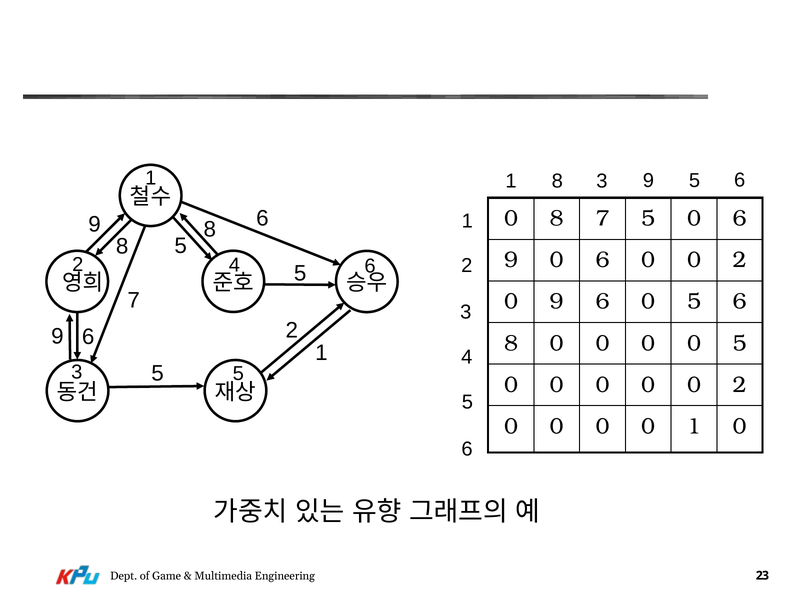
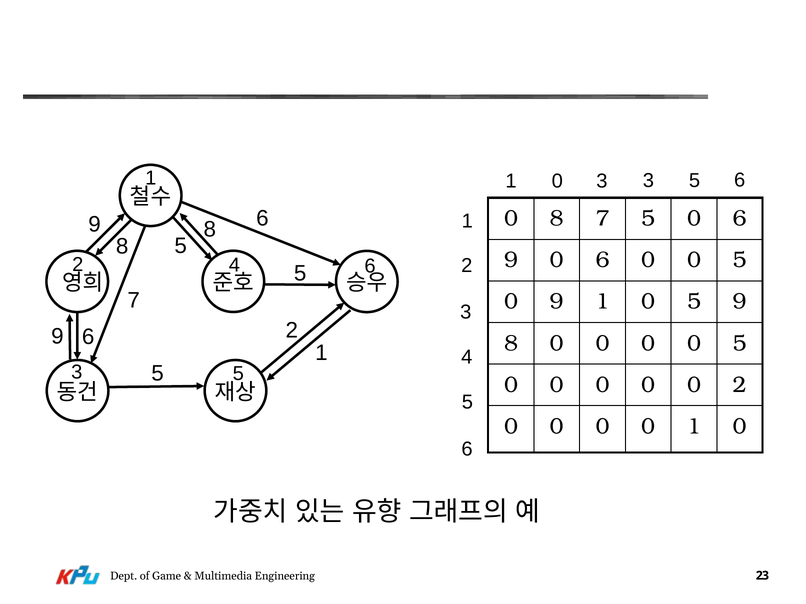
8: 8 -> 0 (557, 181)
3 9: 9 -> 3 (648, 181)
6 0 0 2: 2 -> 5 (740, 260)
9 6: 6 -> 1 (602, 302)
0 5 6: 6 -> 9 (740, 302)
